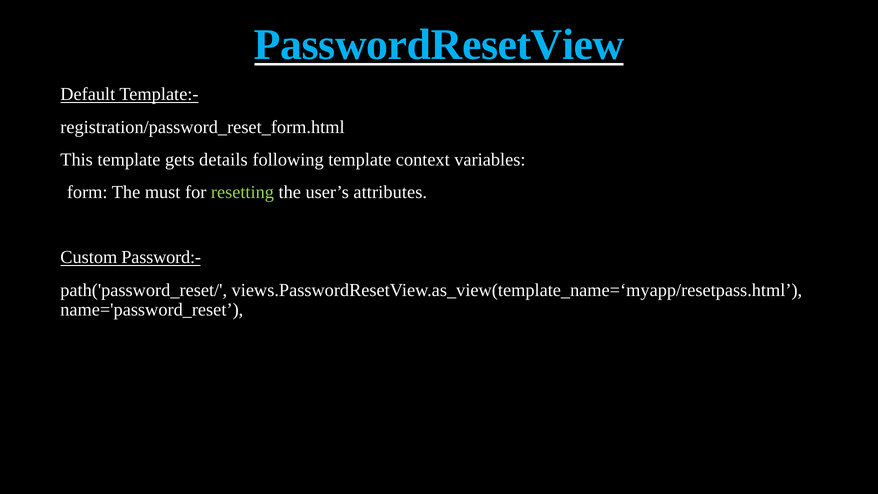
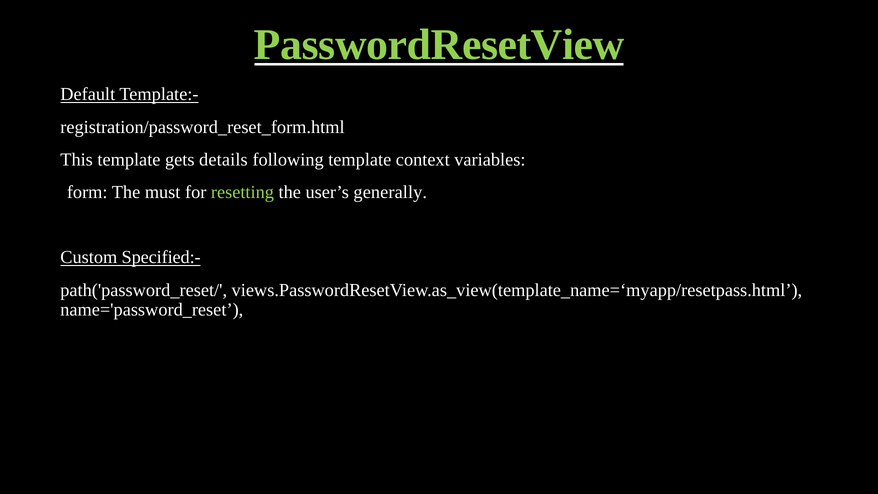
PasswordResetView colour: light blue -> light green (439, 45)
attributes: attributes -> generally (390, 192)
Password:-: Password:- -> Specified:- (161, 257)
